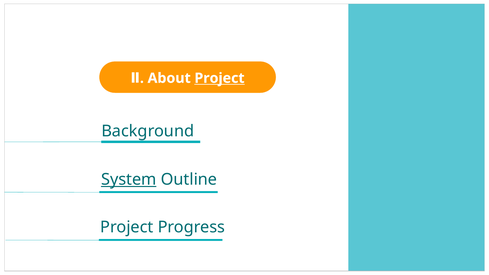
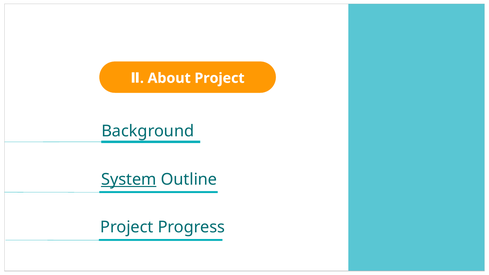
Project underline: present -> none (219, 78)
